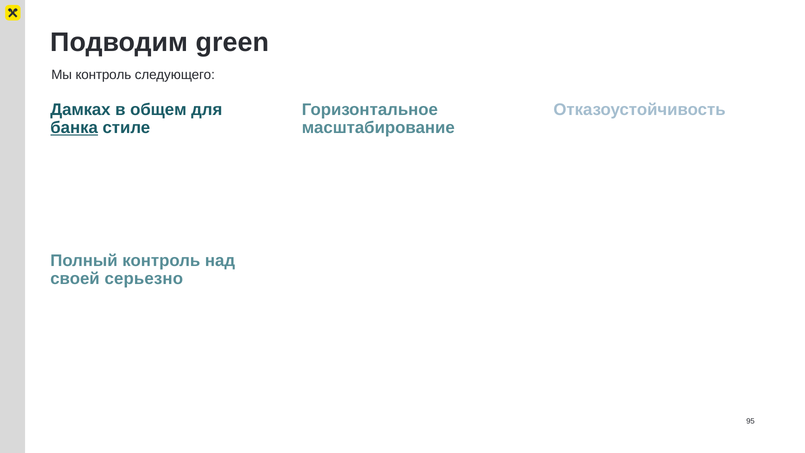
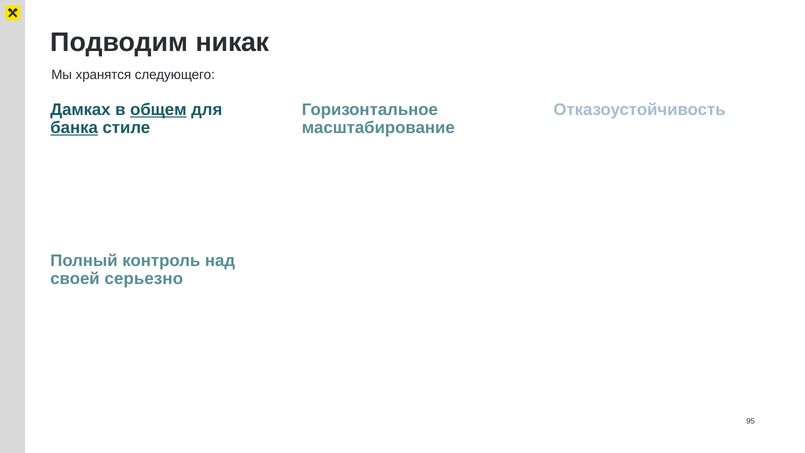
green: green -> никак (233, 43)
Мы контроль: контроль -> хранятся (103, 75)
общем underline: none -> present (158, 110)
